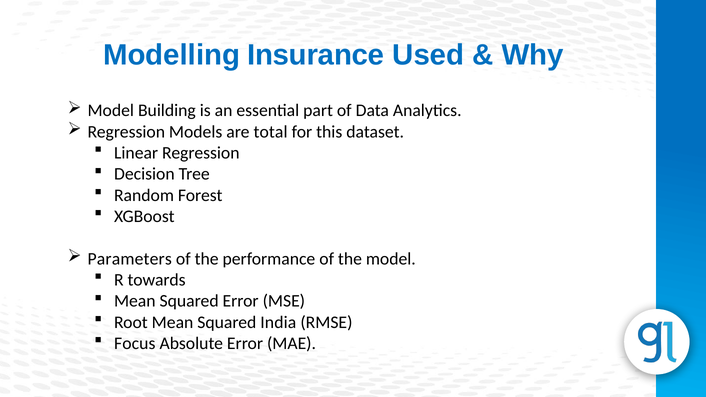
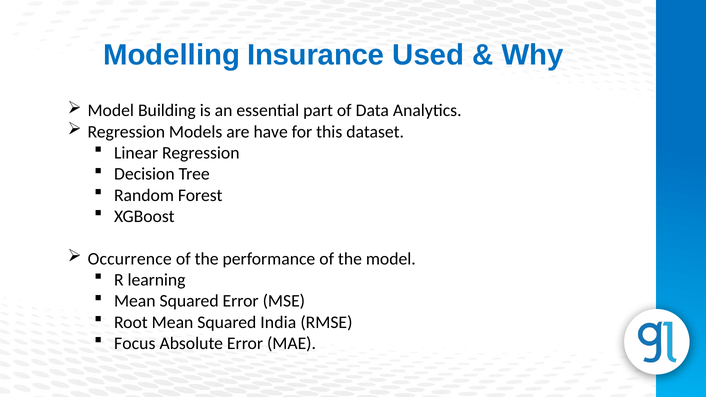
total: total -> have (271, 132)
Parameters: Parameters -> Occurrence (130, 259)
towards: towards -> learning (157, 280)
